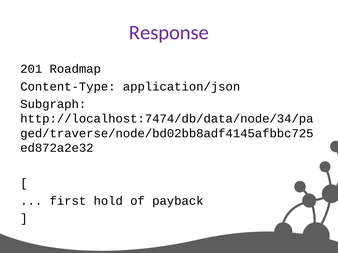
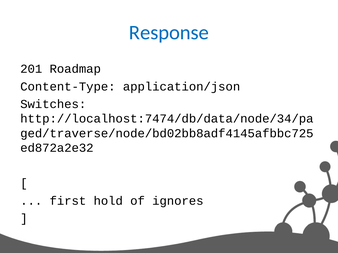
Response colour: purple -> blue (169, 33)
Subgraph: Subgraph -> Switches (53, 104)
payback: payback -> ignores (178, 201)
